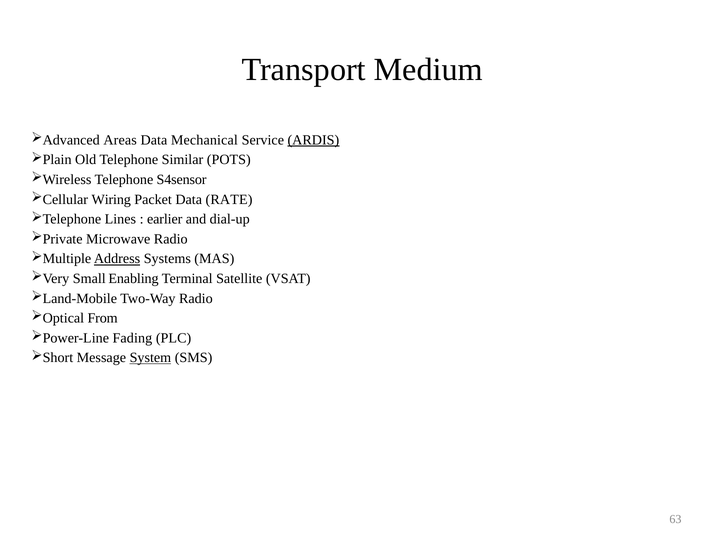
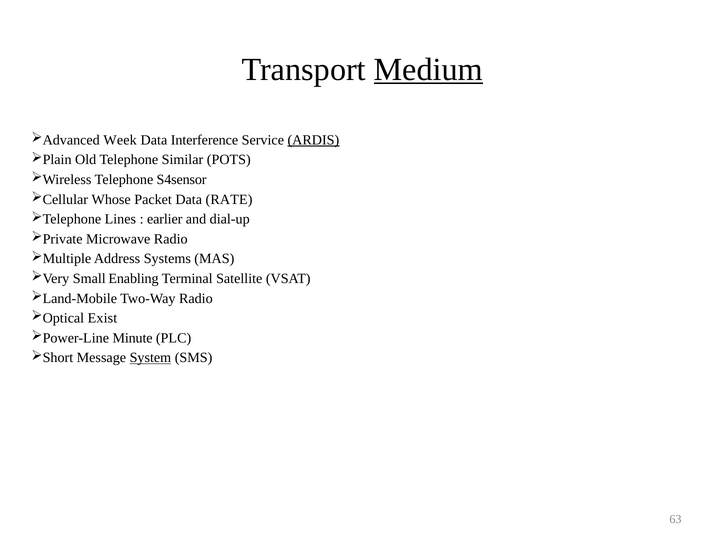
Medium underline: none -> present (428, 69)
Areas: Areas -> Week (120, 140)
Mechanical: Mechanical -> Interference (204, 140)
Wiring: Wiring -> Whose (111, 199)
Address underline: present -> none (117, 259)
From: From -> Exist (102, 318)
Fading: Fading -> Minute (133, 338)
